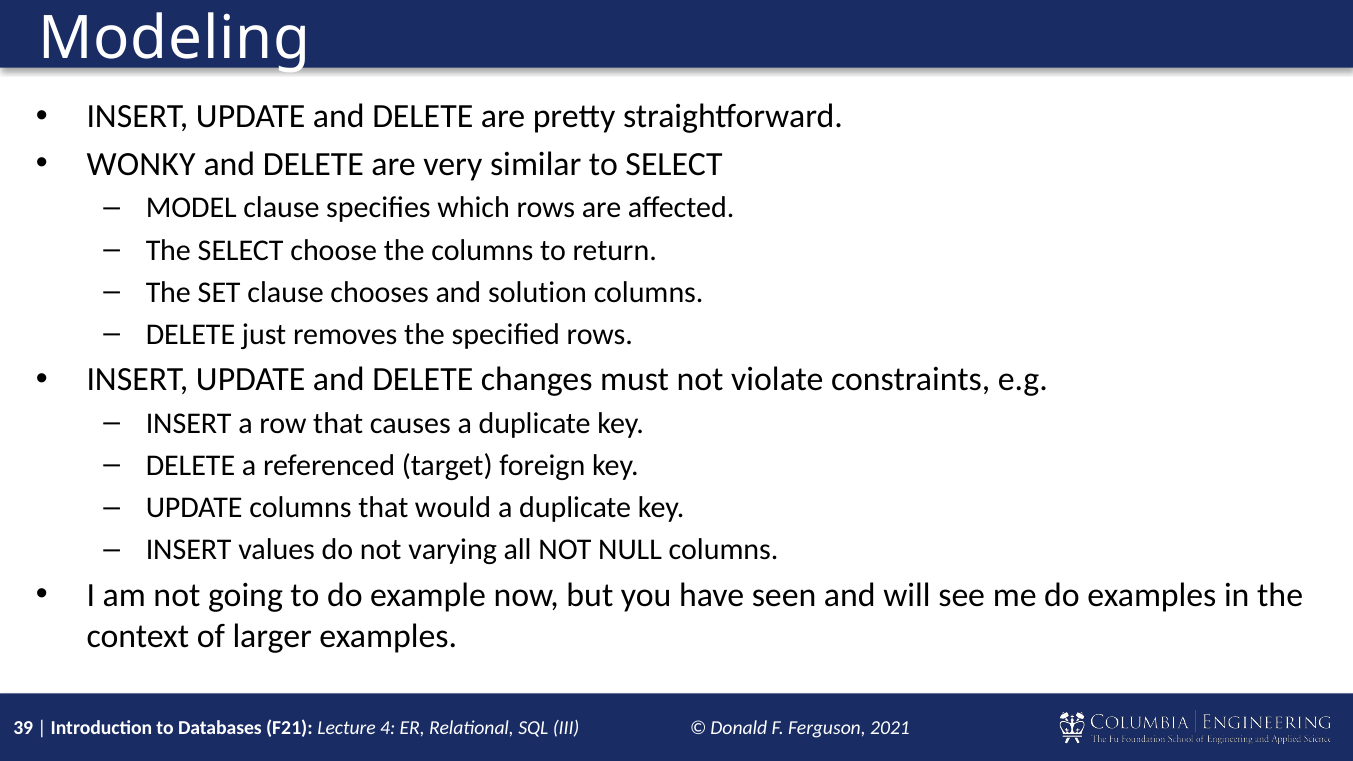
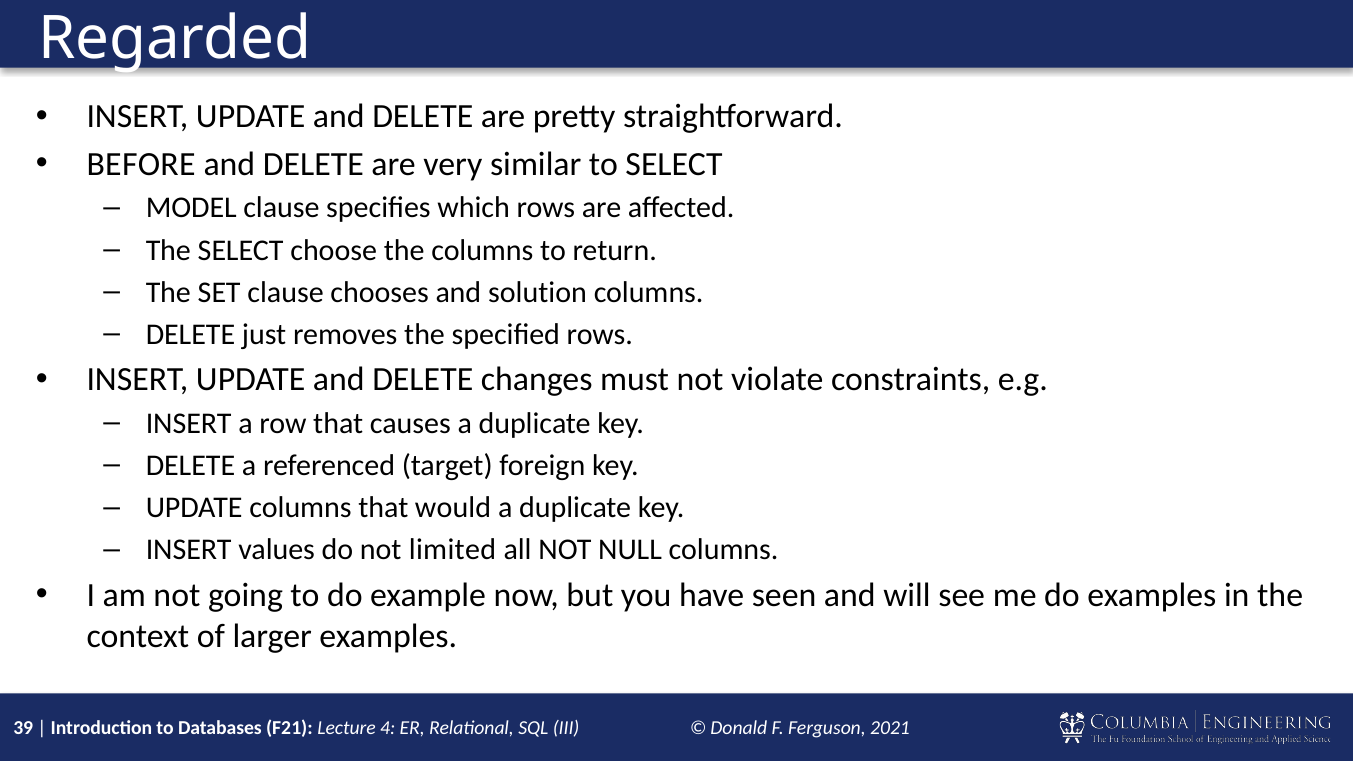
Modeling: Modeling -> Regarded (175, 39)
WONKY: WONKY -> BEFORE (141, 164)
varying: varying -> limited (452, 550)
